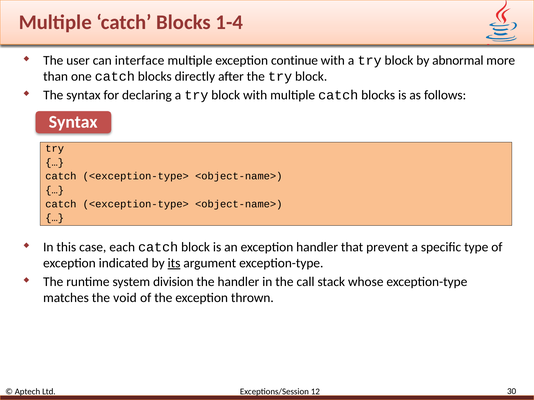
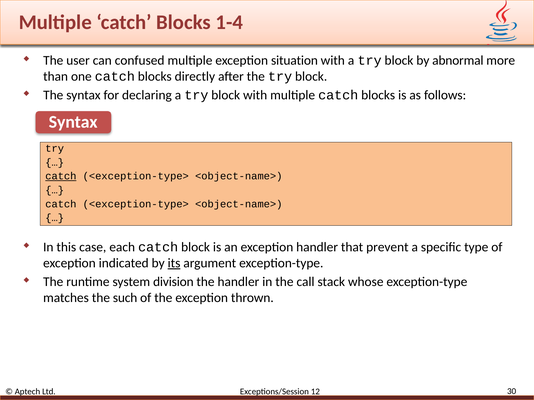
interface: interface -> confused (140, 61)
continue: continue -> situation (294, 61)
catch underline: none -> present (61, 176)
void: void -> such (125, 298)
